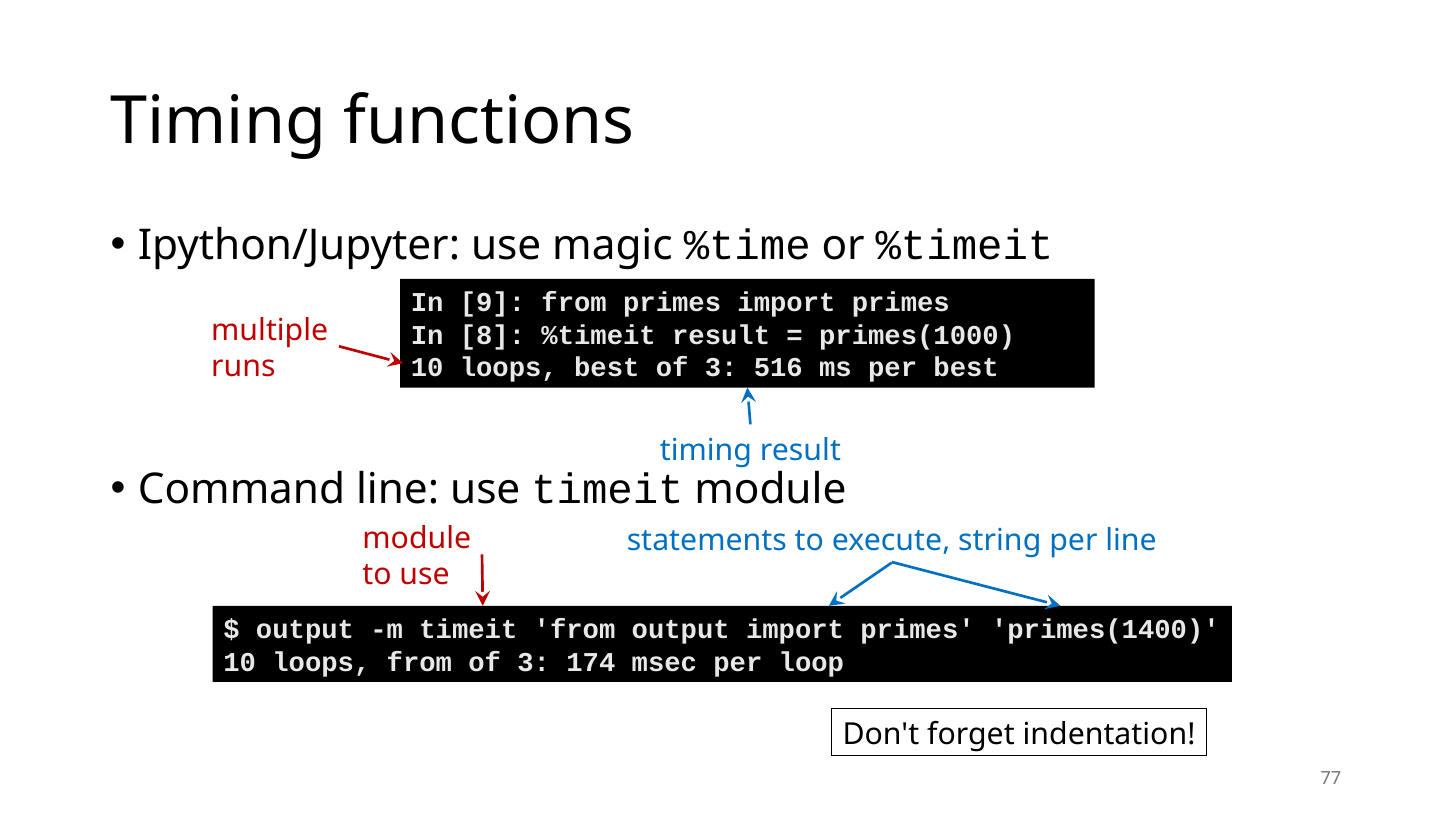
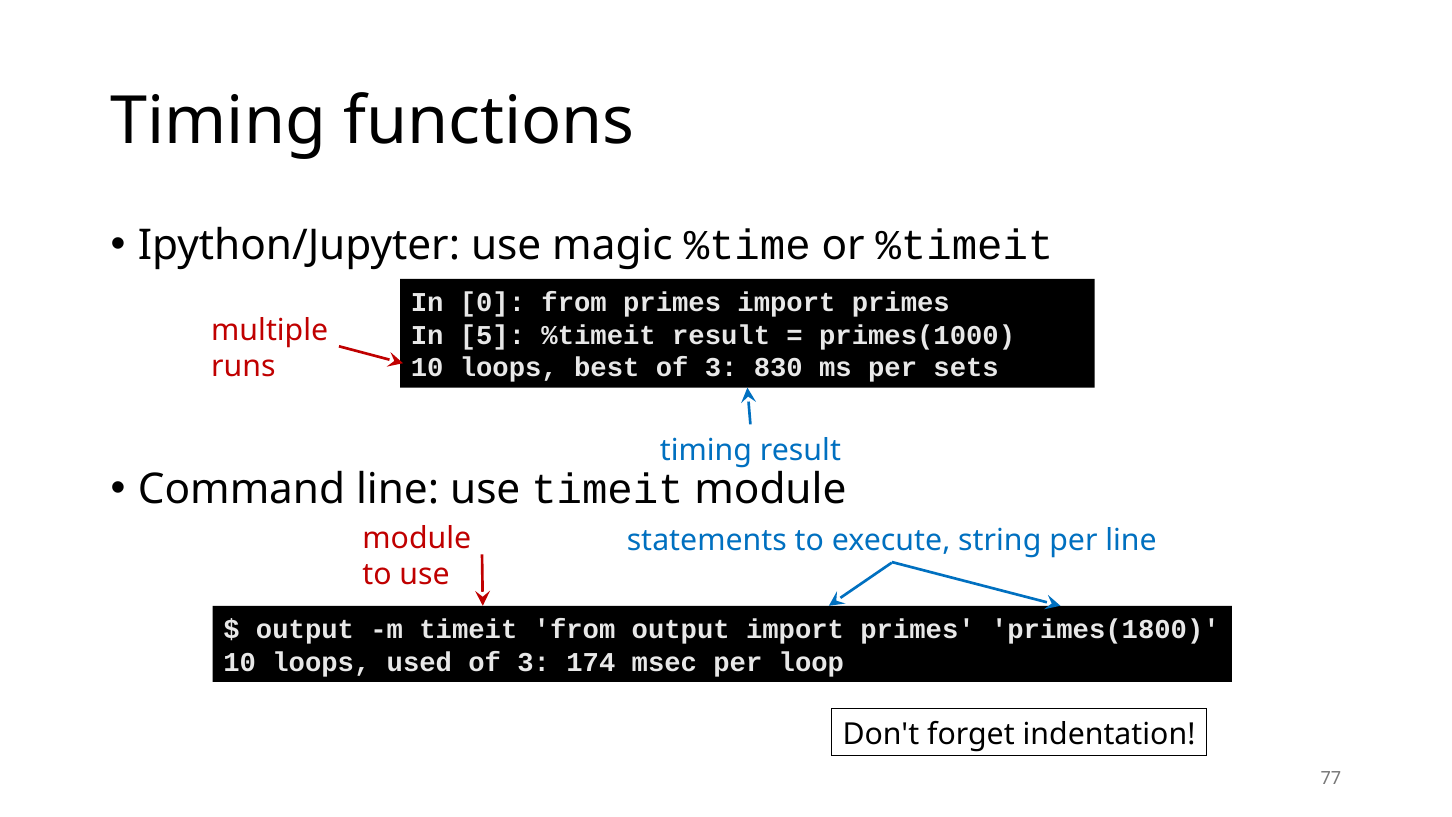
9: 9 -> 0 (492, 302)
8: 8 -> 5 (492, 335)
516: 516 -> 830 (778, 368)
per best: best -> sets (966, 368)
primes(1400: primes(1400 -> primes(1800 (1105, 629)
loops from: from -> used (419, 662)
